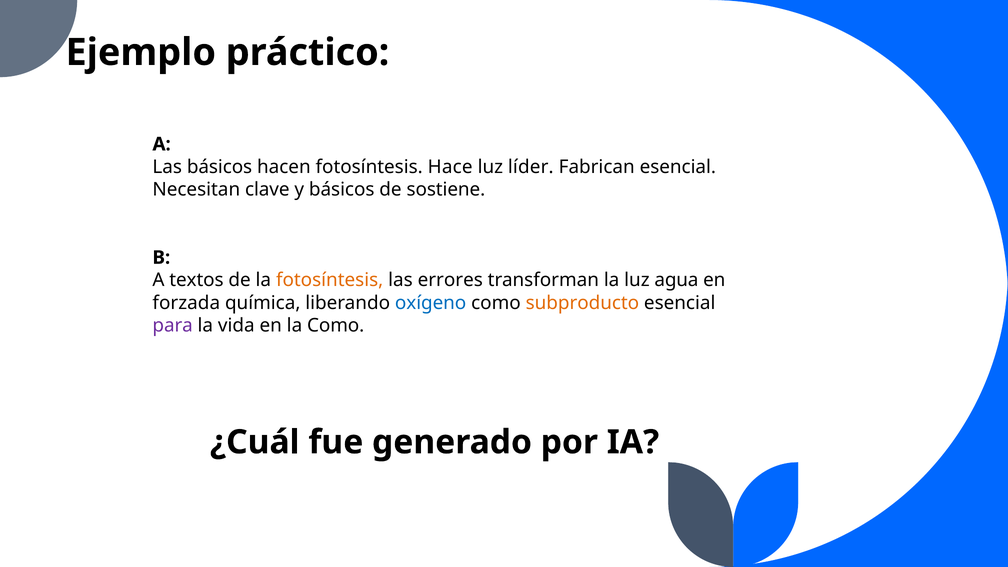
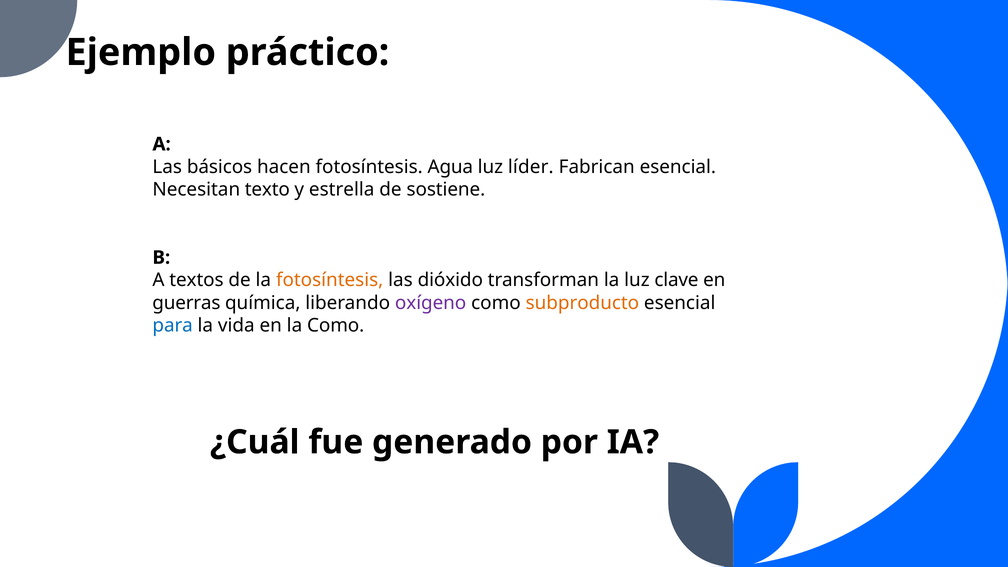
Hace: Hace -> Agua (450, 167)
clave: clave -> texto (267, 190)
y básicos: básicos -> estrella (342, 190)
errores: errores -> dióxido (450, 280)
agua: agua -> clave (676, 280)
forzada: forzada -> guerras (186, 303)
oxígeno colour: blue -> purple (431, 303)
para colour: purple -> blue (173, 326)
